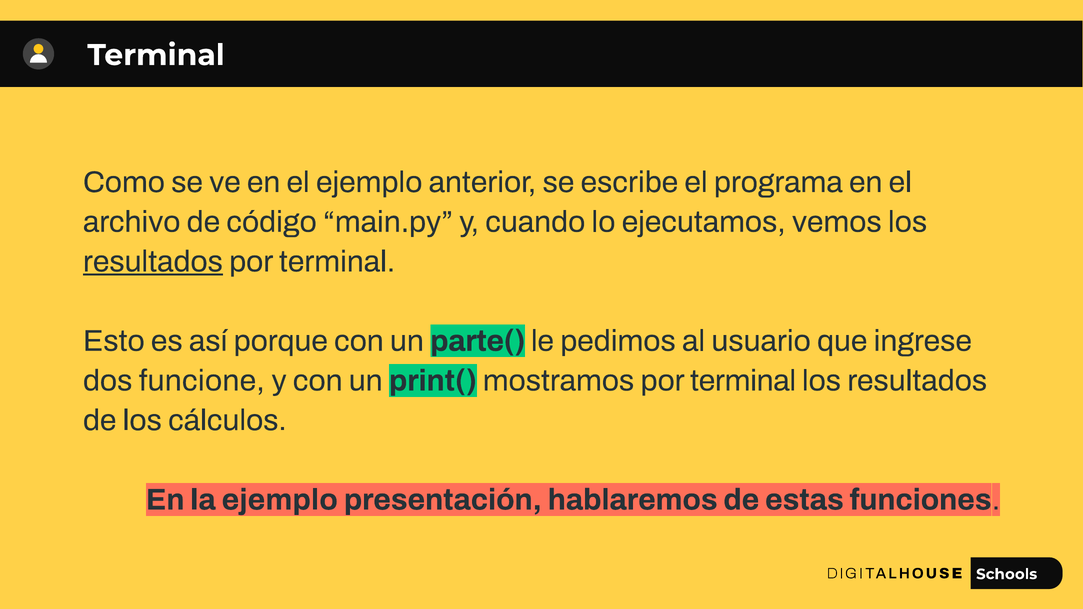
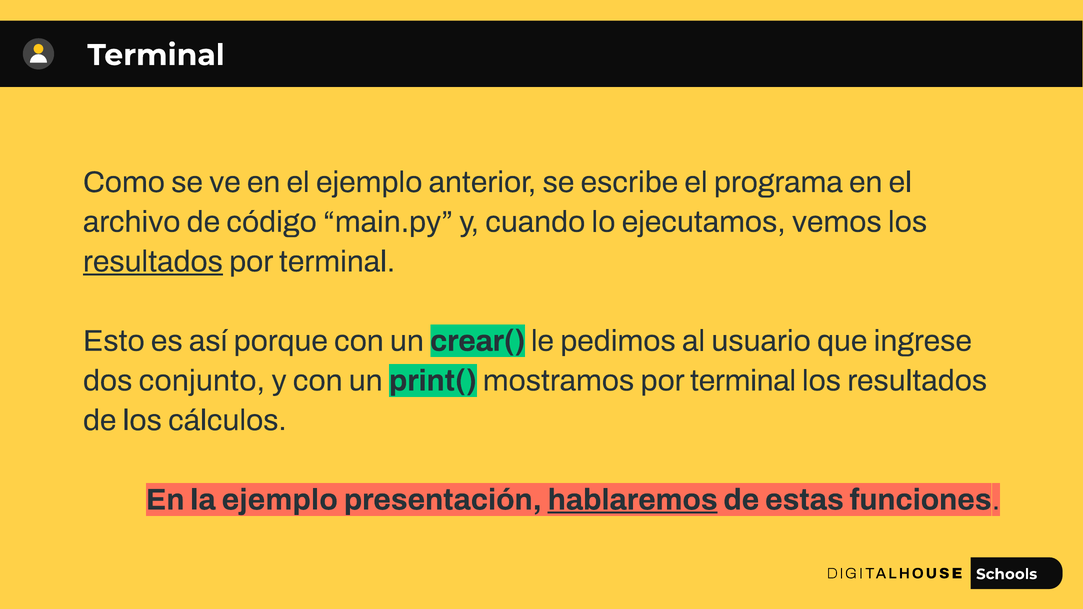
parte(: parte( -> crear( (478, 341)
funcione: funcione -> conjunto (202, 381)
hablaremos underline: none -> present (633, 500)
